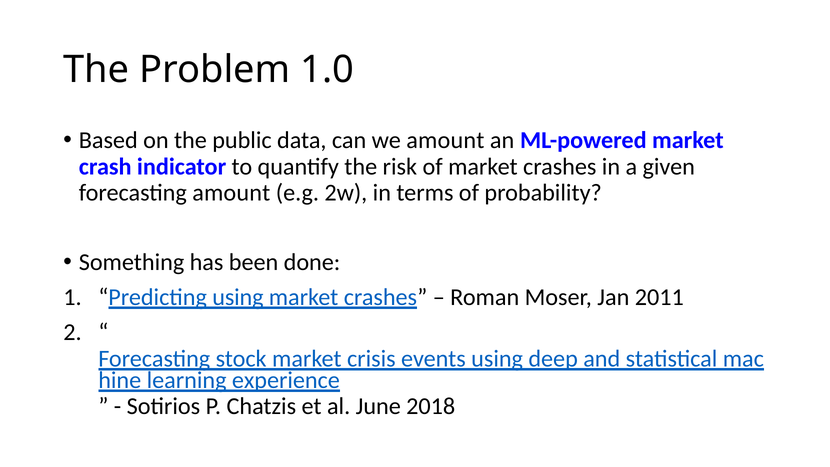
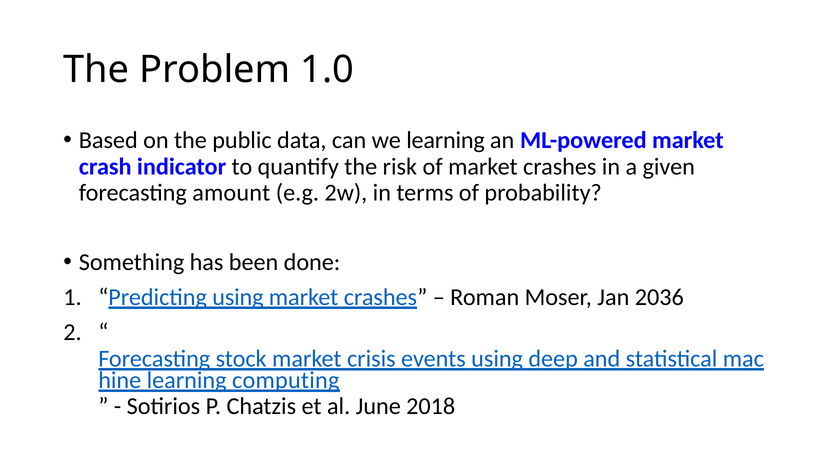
we amount: amount -> learning (446, 140)
2011: 2011 -> 2036 (659, 297)
experience: experience -> computing (286, 380)
